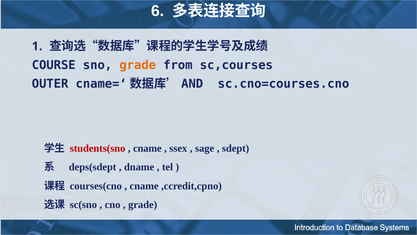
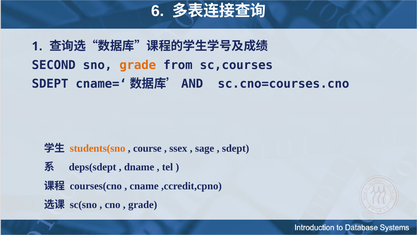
COURSE: COURSE -> SECOND (54, 65)
OUTER: OUTER -> SDEPT (50, 84)
students(sno colour: red -> orange (98, 148)
cname: cname -> course (147, 148)
